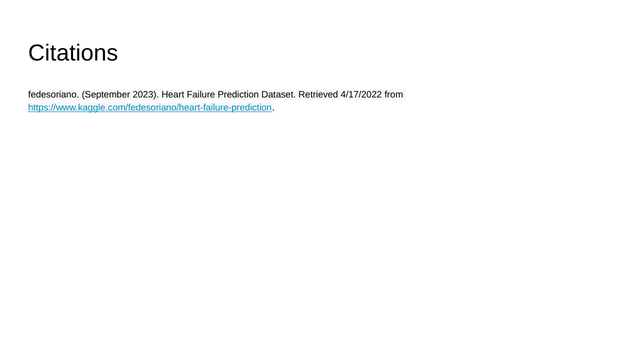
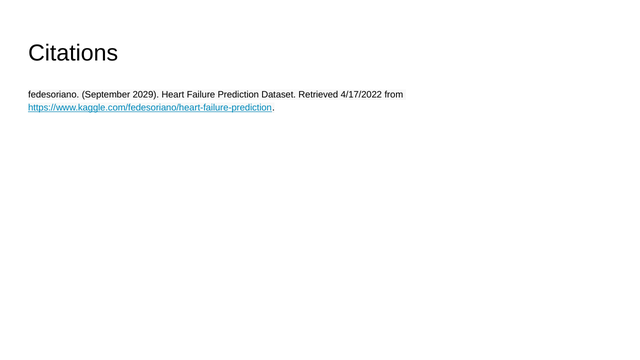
2023: 2023 -> 2029 (146, 95)
